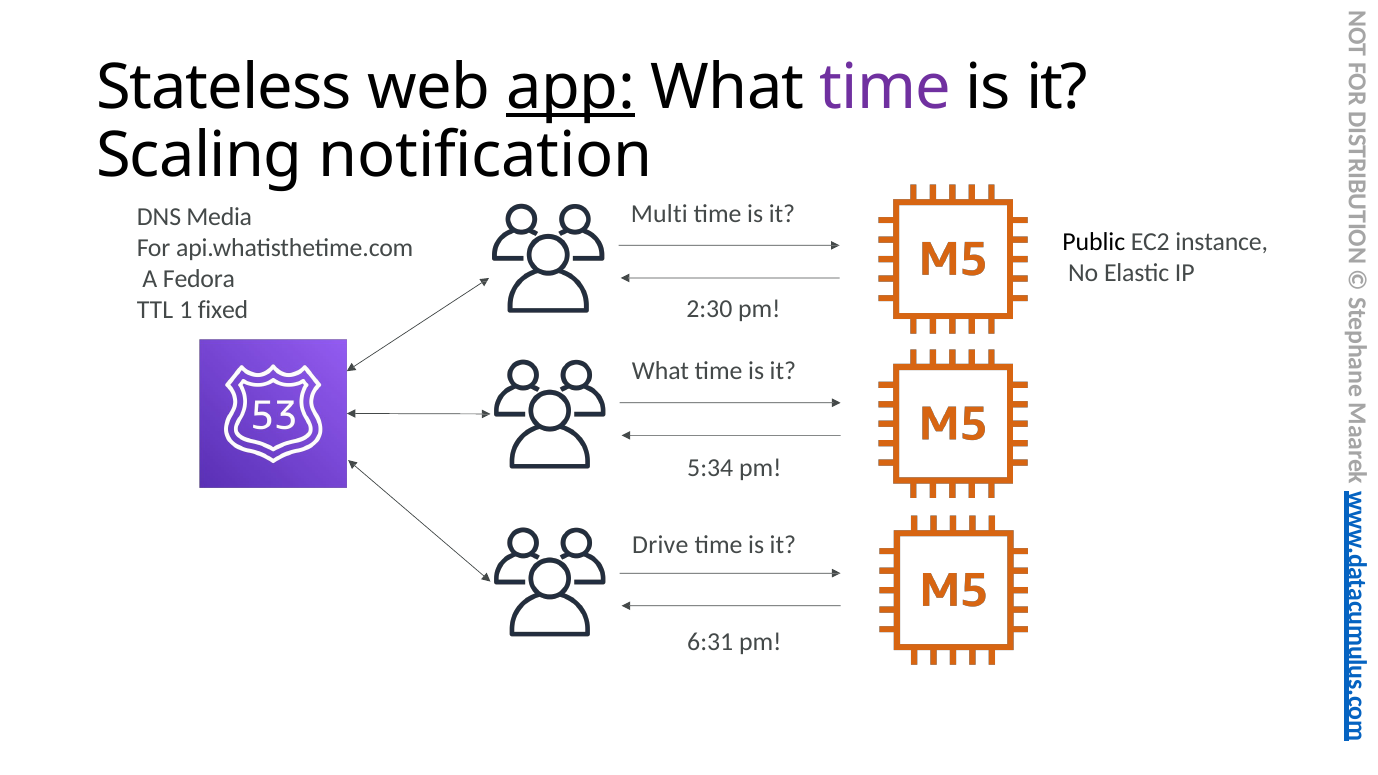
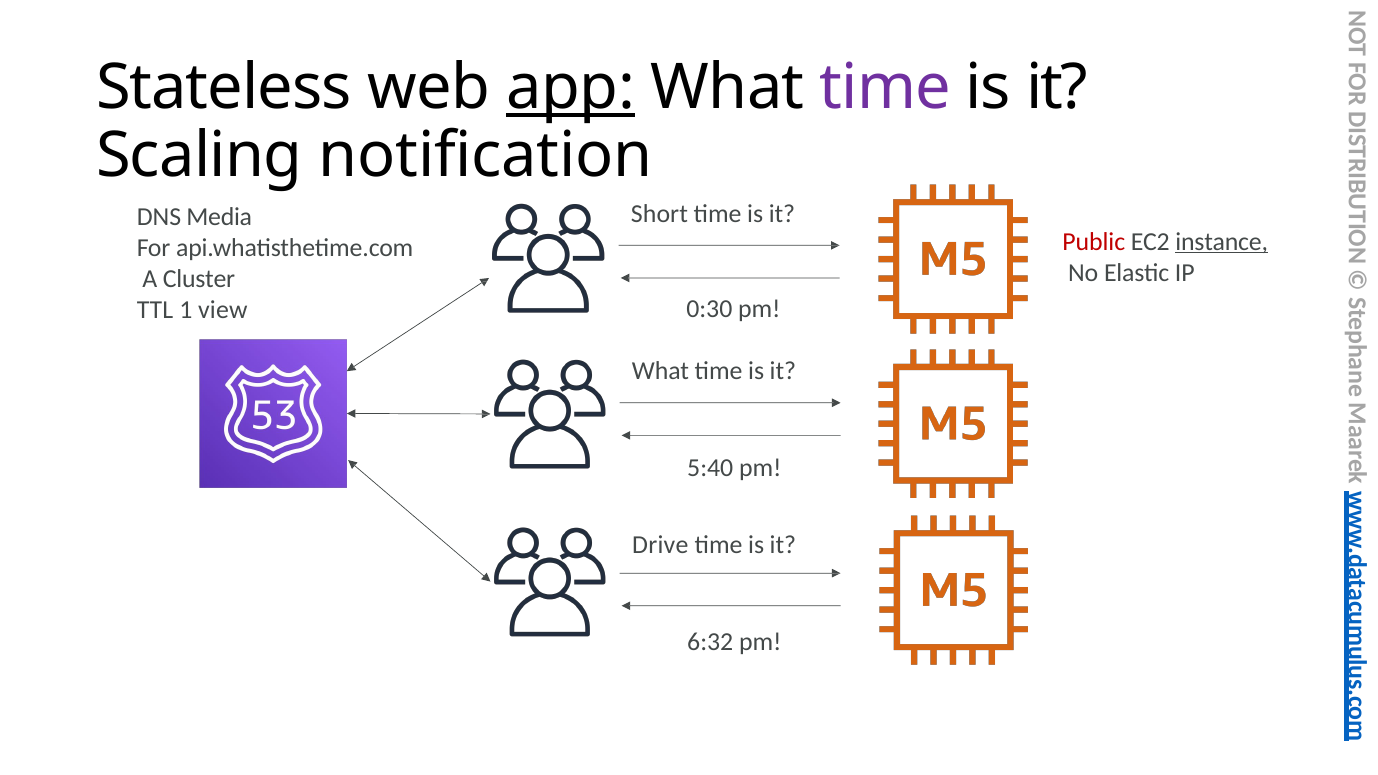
Multi: Multi -> Short (659, 214)
Public colour: black -> red (1094, 242)
instance underline: none -> present (1222, 242)
Fedora: Fedora -> Cluster (199, 279)
2:30: 2:30 -> 0:30 (709, 309)
fixed: fixed -> view (223, 310)
5:34: 5:34 -> 5:40 (710, 468)
6:31: 6:31 -> 6:32 (710, 642)
